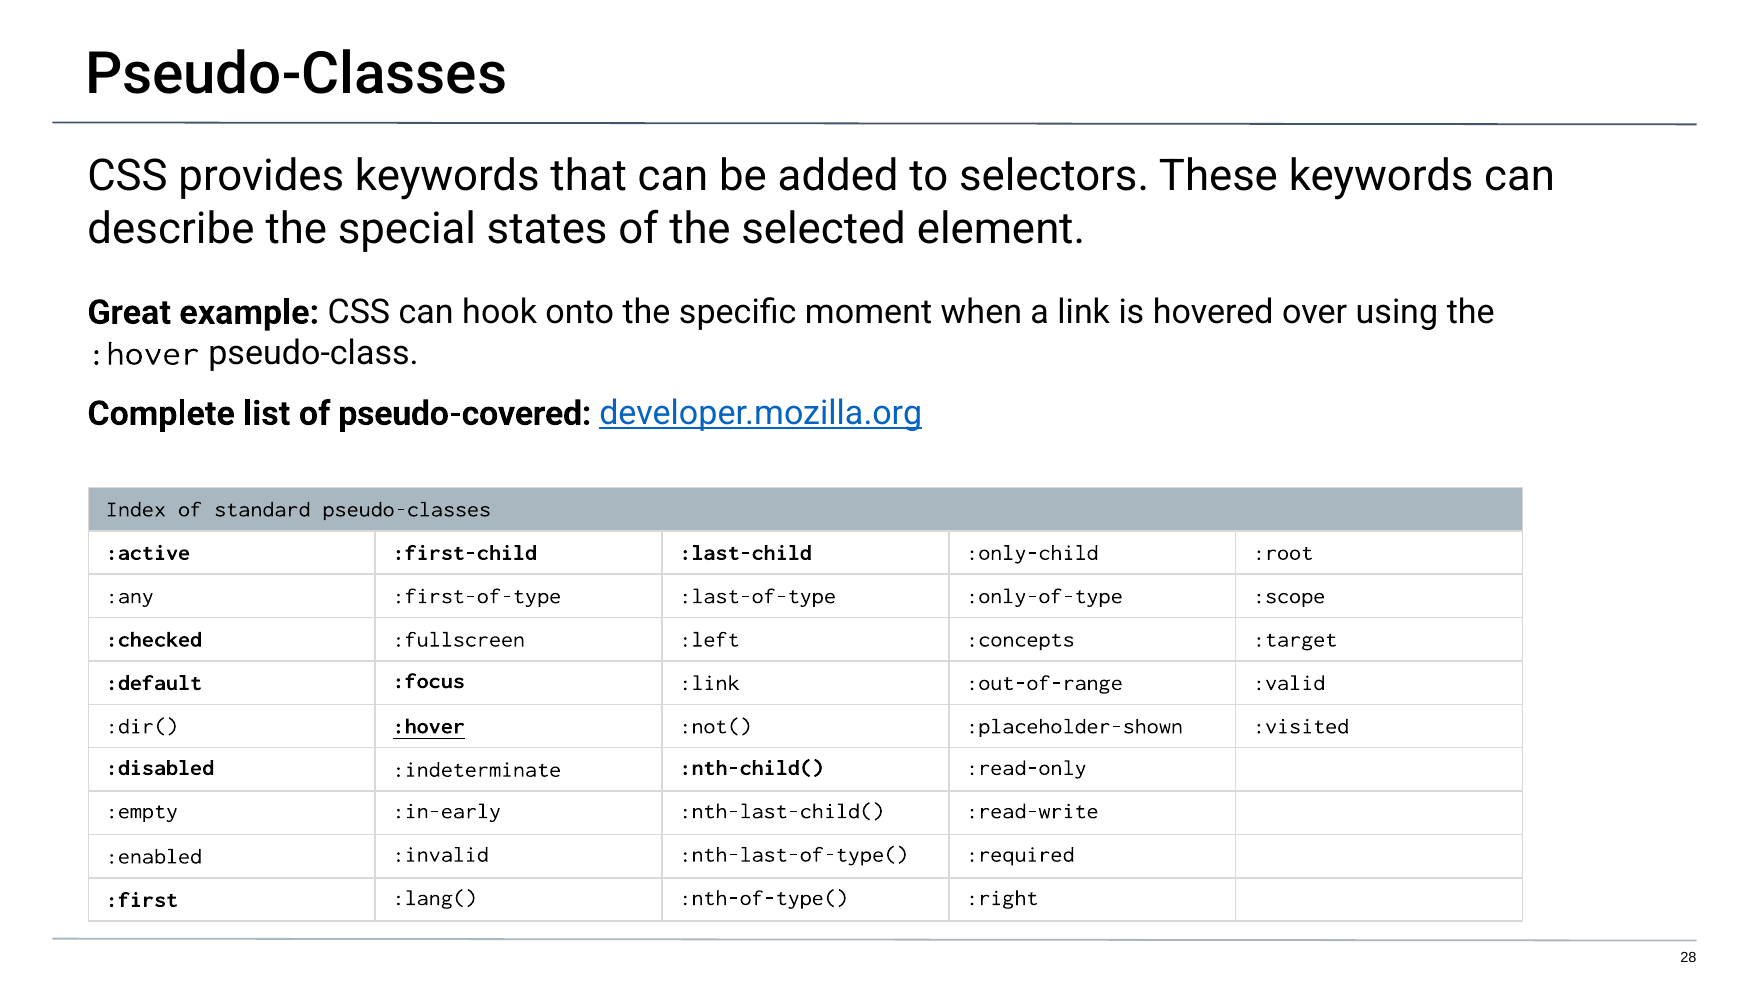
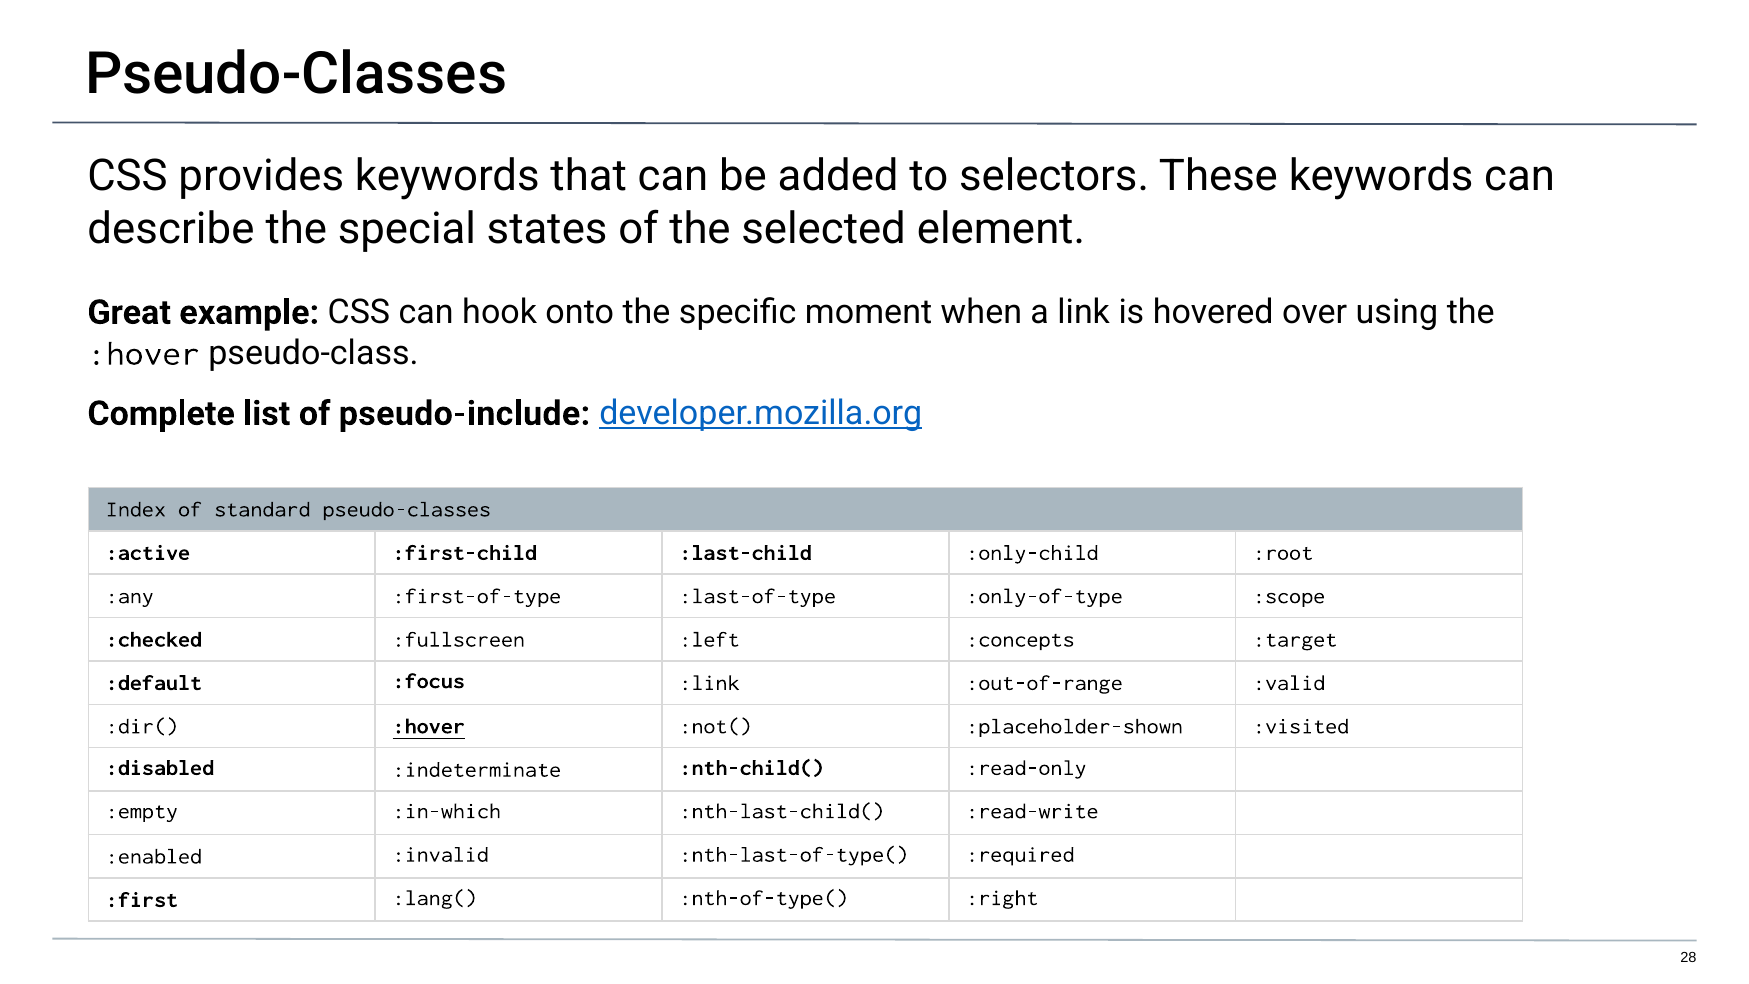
pseudo-covered: pseudo-covered -> pseudo-include (465, 414)
:in-early: :in-early -> :in-which (447, 811)
